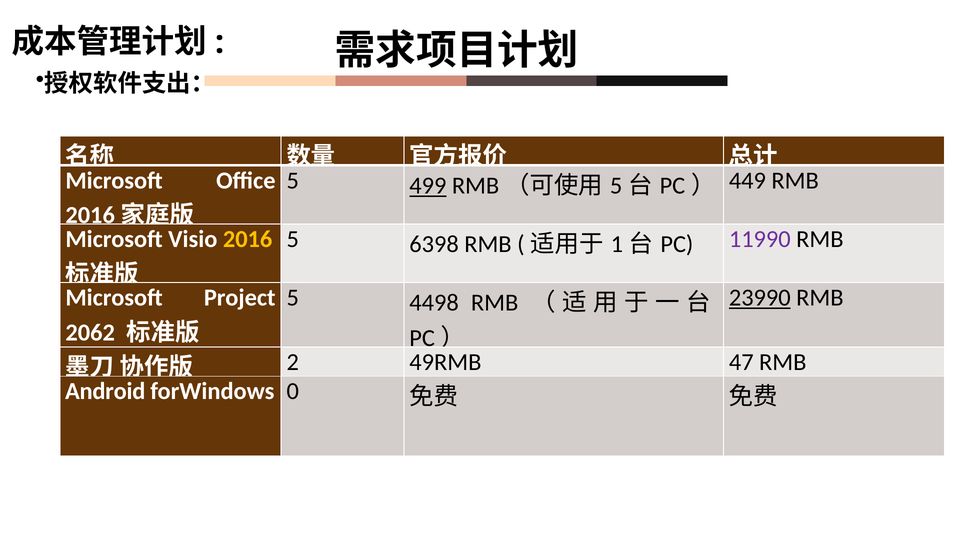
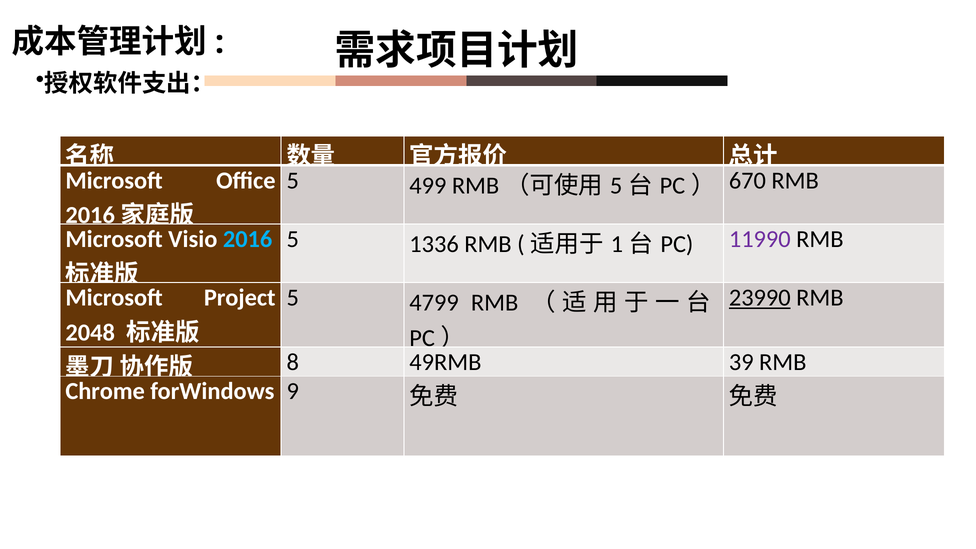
499 underline: present -> none (428, 186)
449: 449 -> 670 (747, 180)
2016 colour: yellow -> light blue (248, 239)
6398: 6398 -> 1336 (434, 244)
4498: 4498 -> 4799 (434, 303)
2062: 2062 -> 2048 (90, 333)
2: 2 -> 8 (293, 362)
47: 47 -> 39 (741, 362)
Android: Android -> Chrome (105, 391)
0: 0 -> 9 (293, 391)
